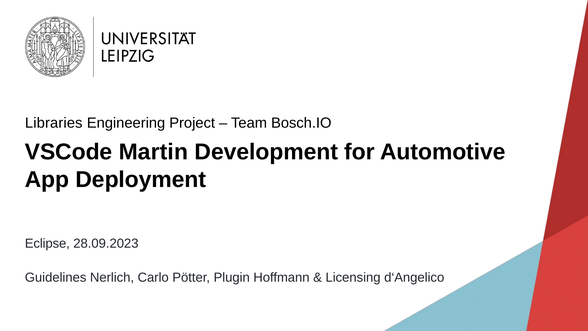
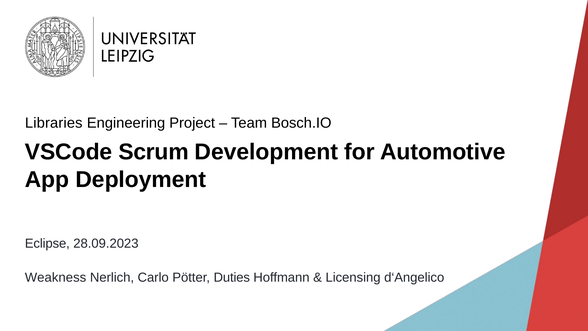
Martin: Martin -> Scrum (154, 152)
Guidelines: Guidelines -> Weakness (56, 277)
Plugin: Plugin -> Duties (232, 277)
